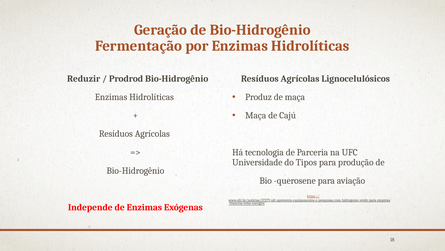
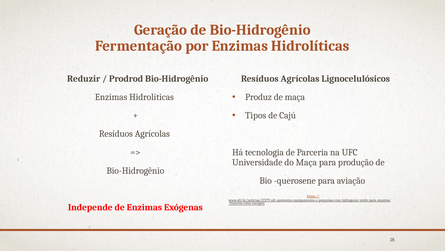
Maça: Maça -> Tipos (256, 115)
do Tipos: Tipos -> Maça (306, 162)
